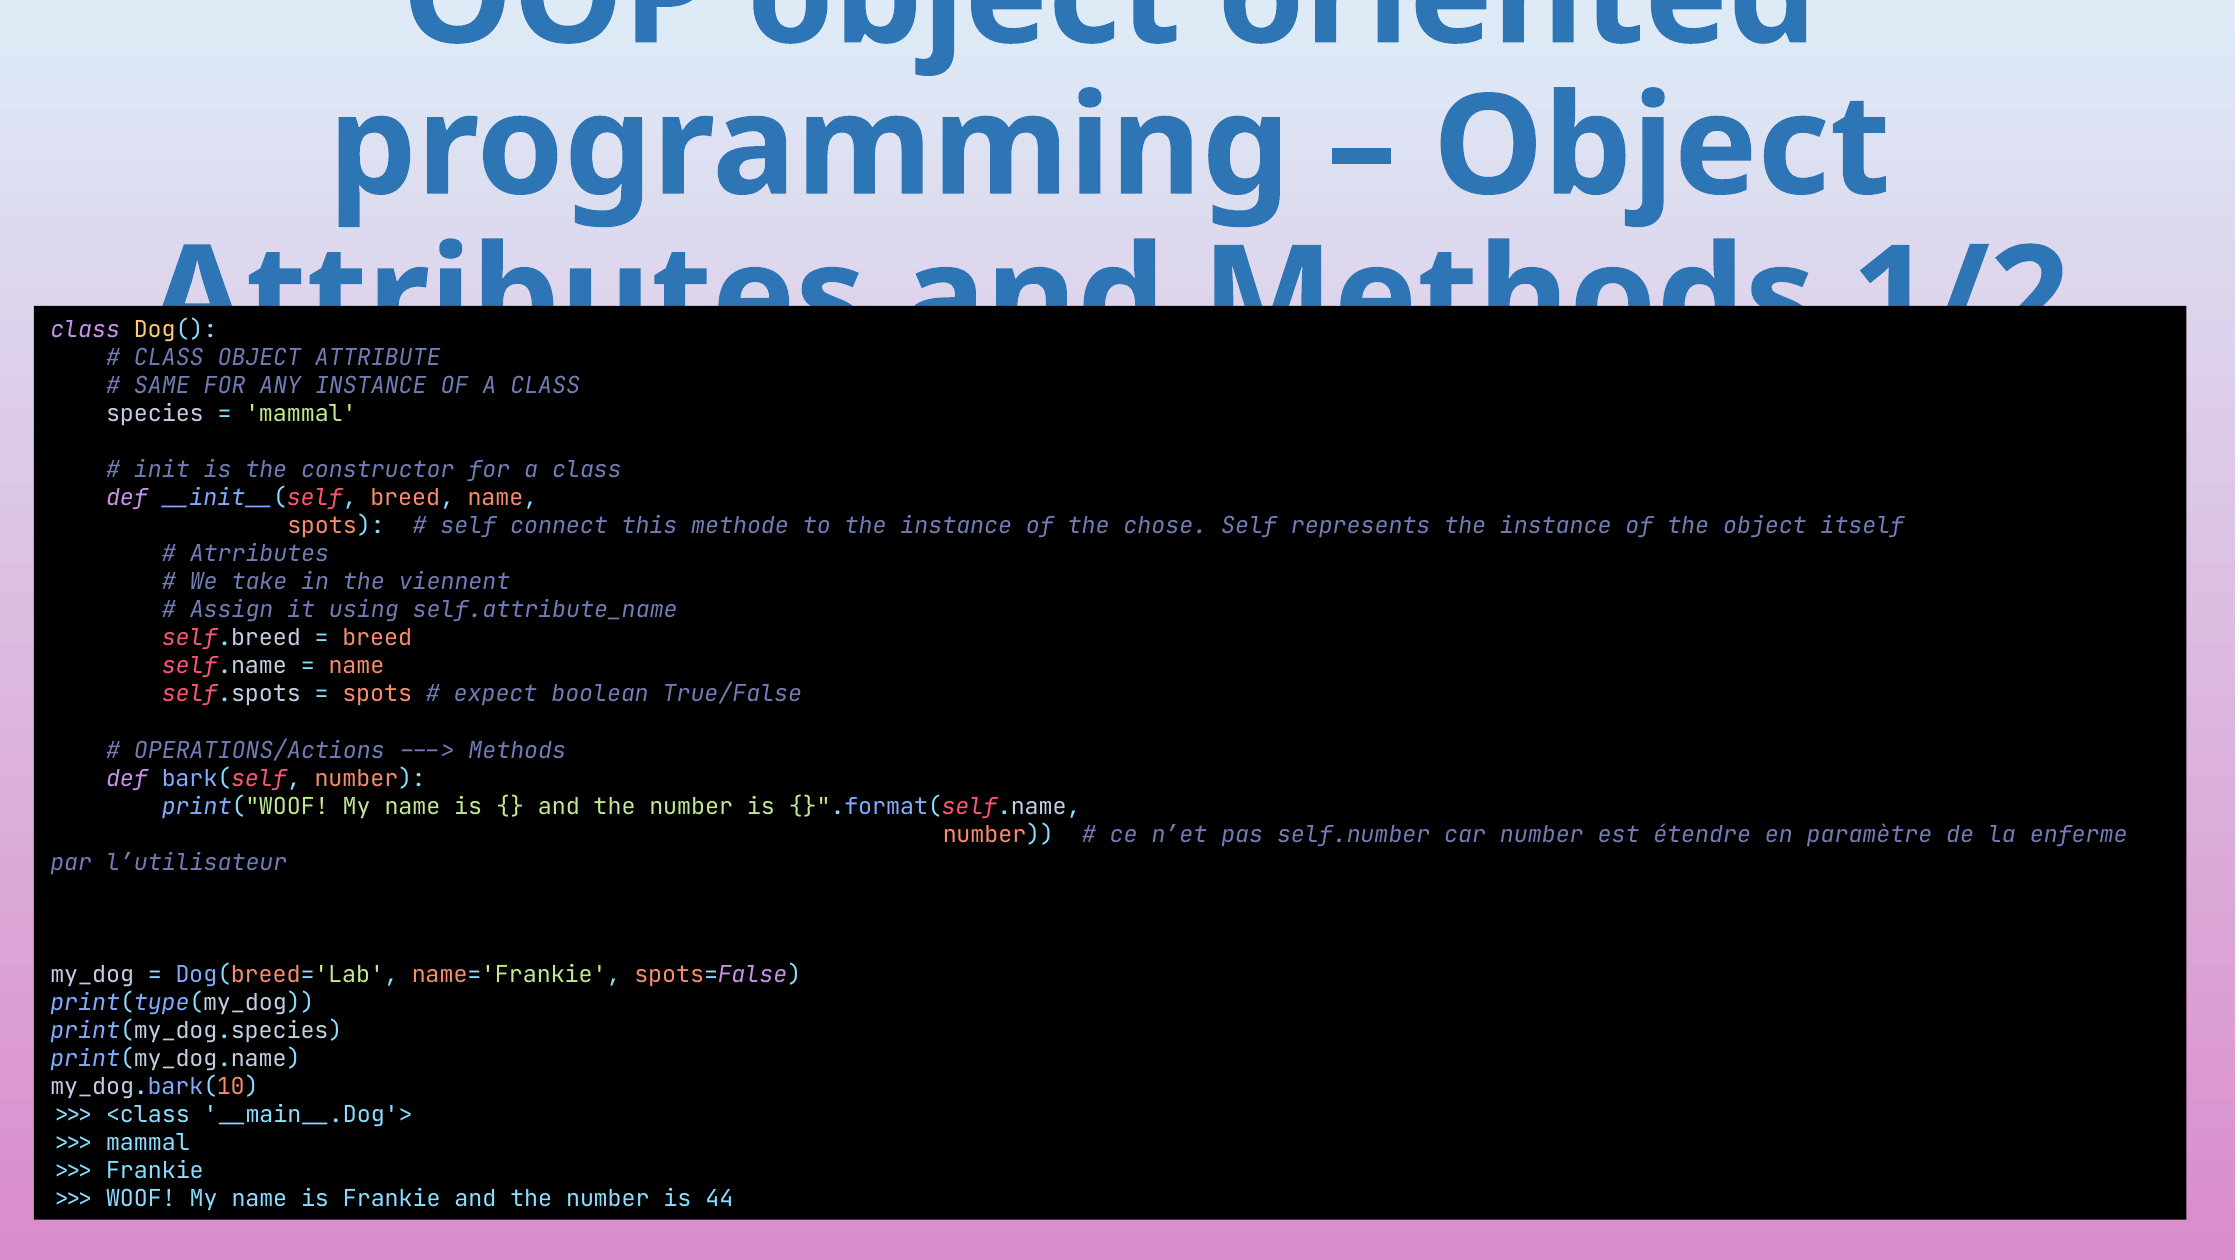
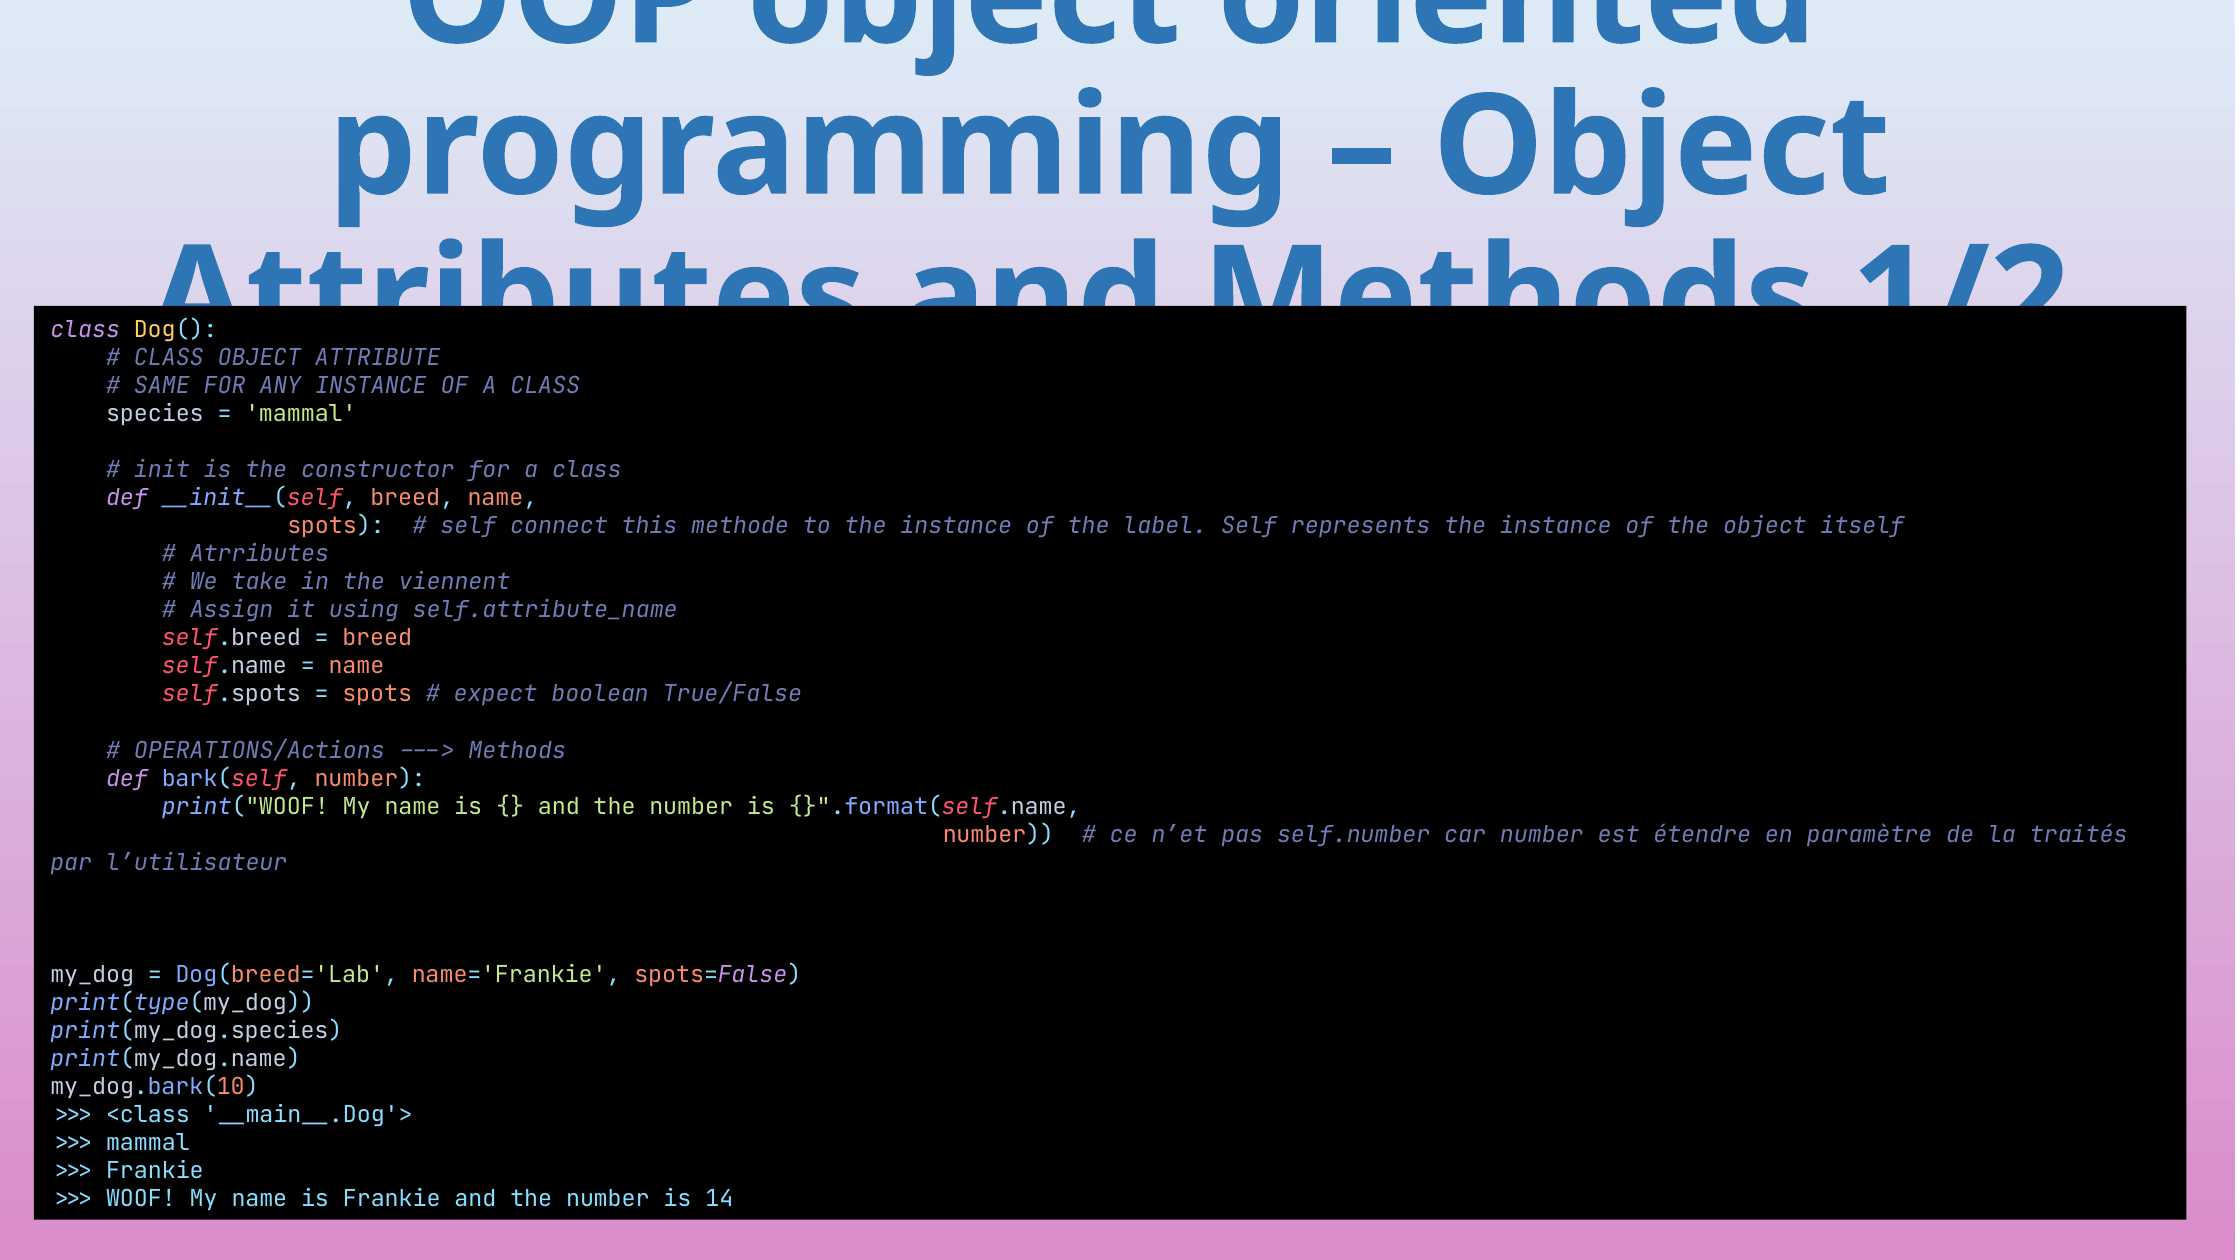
chose: chose -> label (1165, 526)
enferme: enferme -> traités (2079, 834)
44: 44 -> 14 (719, 1199)
